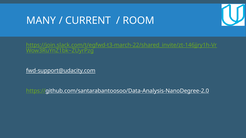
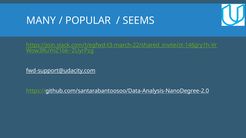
CURRENT: CURRENT -> POPULAR (88, 21)
ROOM: ROOM -> SEEMS (139, 21)
